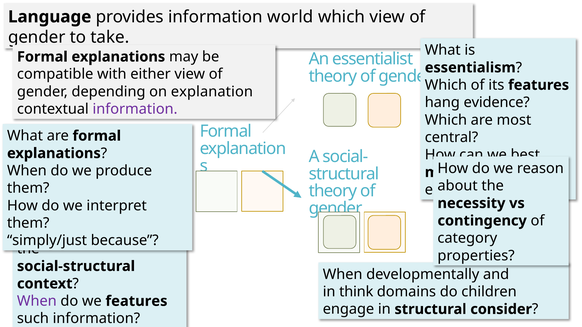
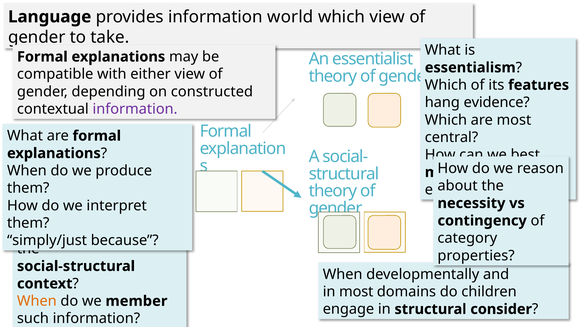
on explanation: explanation -> constructed (212, 92)
in think: think -> most (356, 292)
When colour: purple -> orange (37, 301)
we features: features -> member (136, 301)
